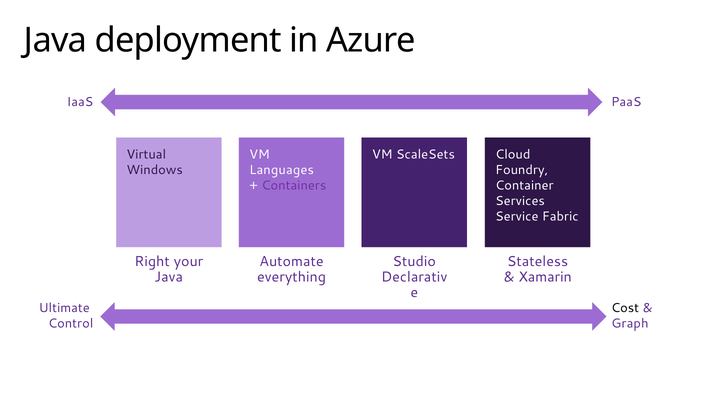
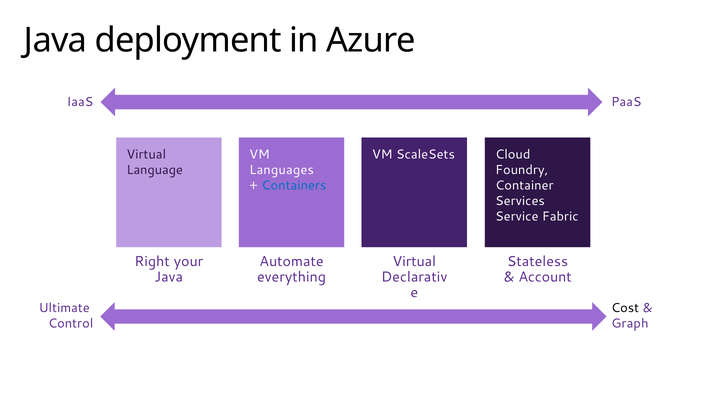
Windows: Windows -> Language (155, 170)
Containers colour: purple -> blue (294, 185)
Studio: Studio -> Virtual (414, 262)
Xamarin: Xamarin -> Account (545, 277)
